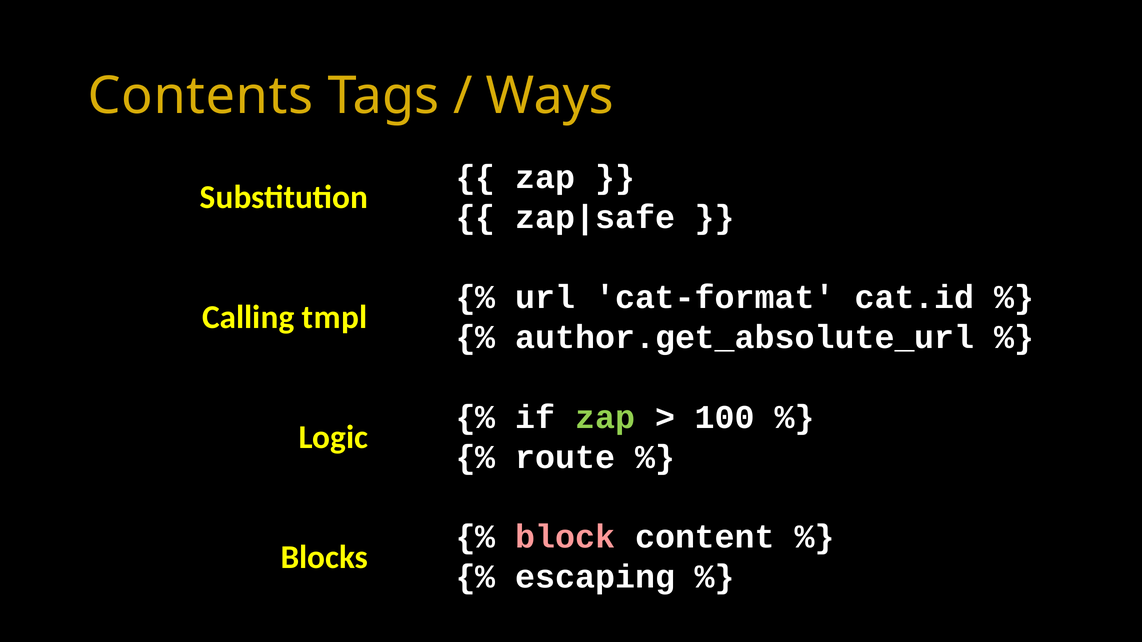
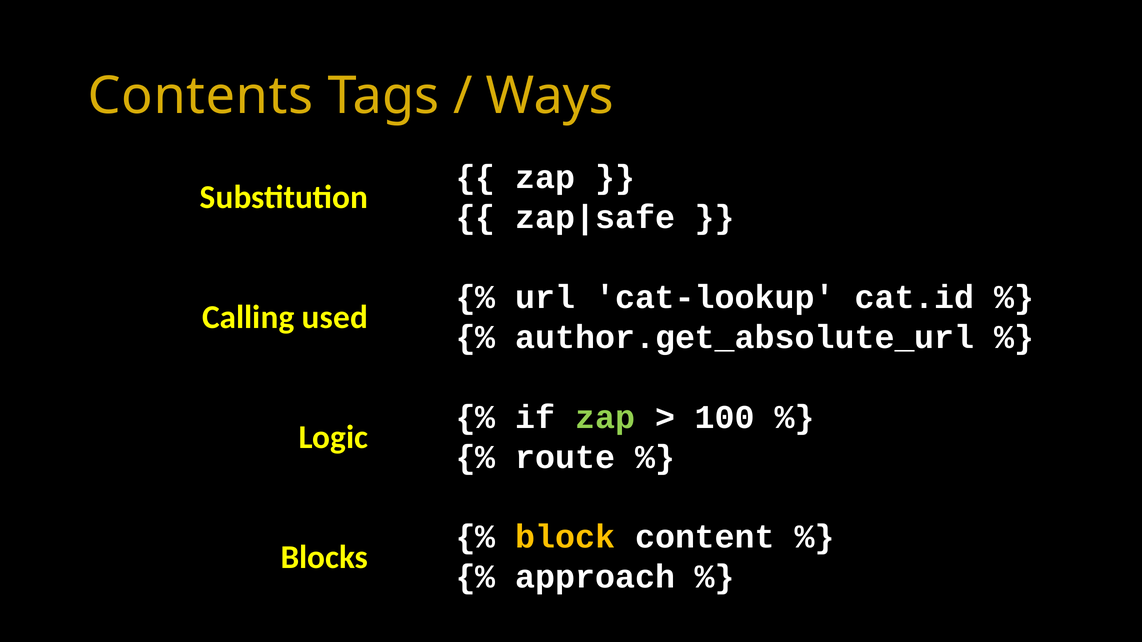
cat-format: cat-format -> cat-lookup (715, 297)
tmpl: tmpl -> used (335, 318)
block colour: pink -> yellow (565, 537)
escaping: escaping -> approach (595, 577)
